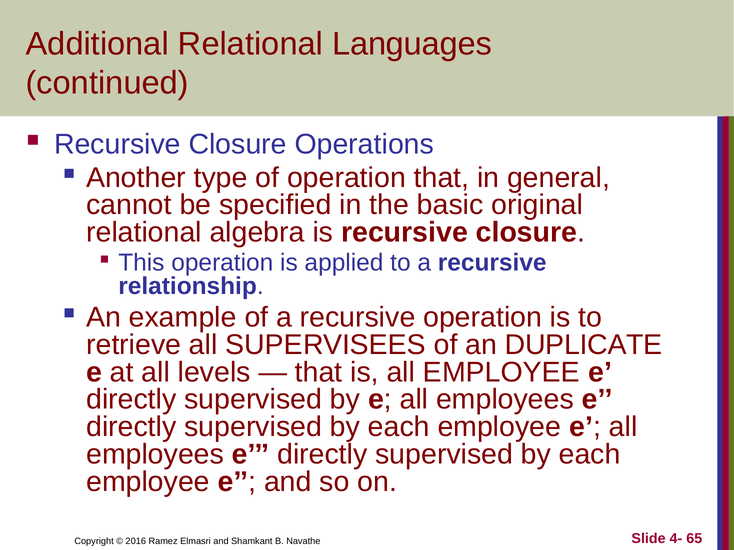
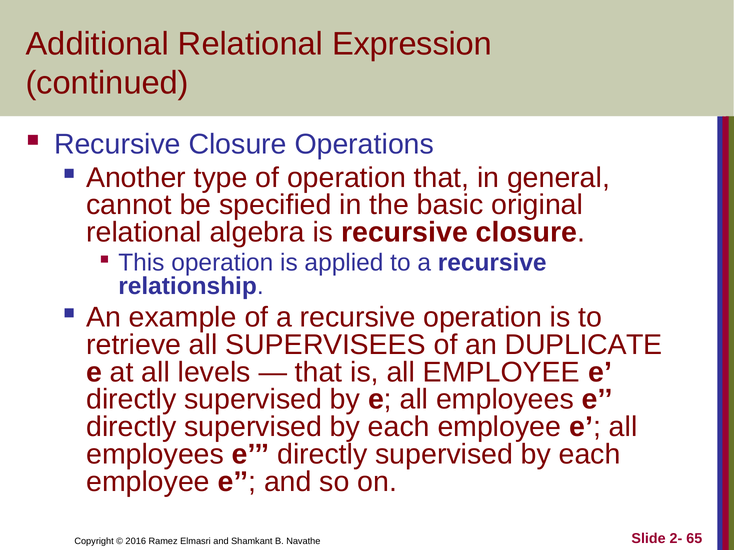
Languages: Languages -> Expression (412, 44)
4-: 4- -> 2- (676, 539)
